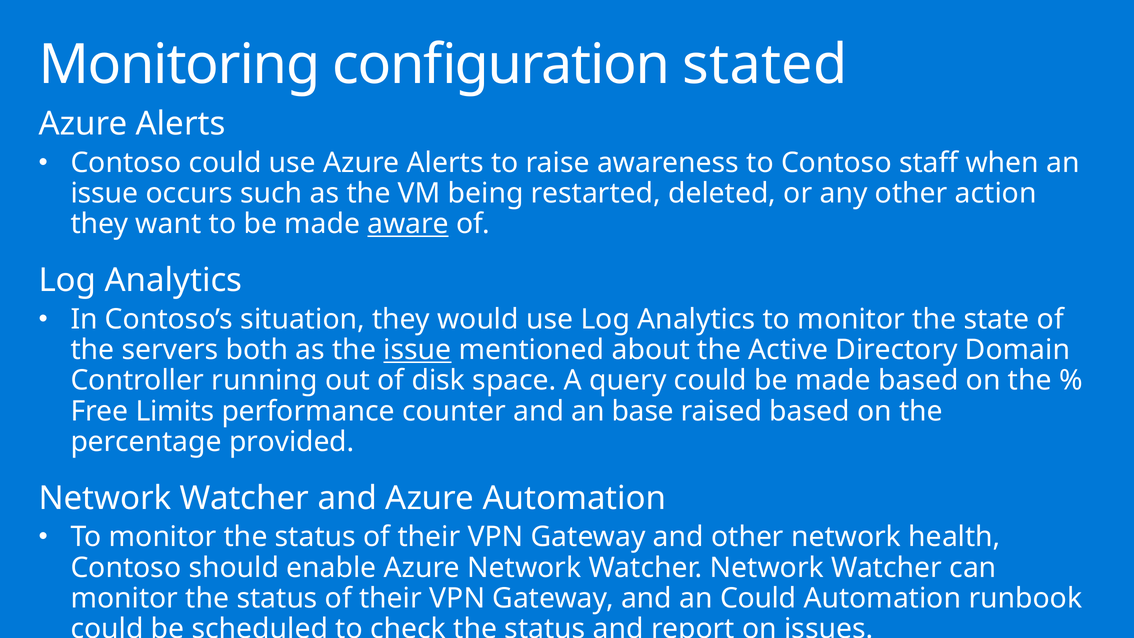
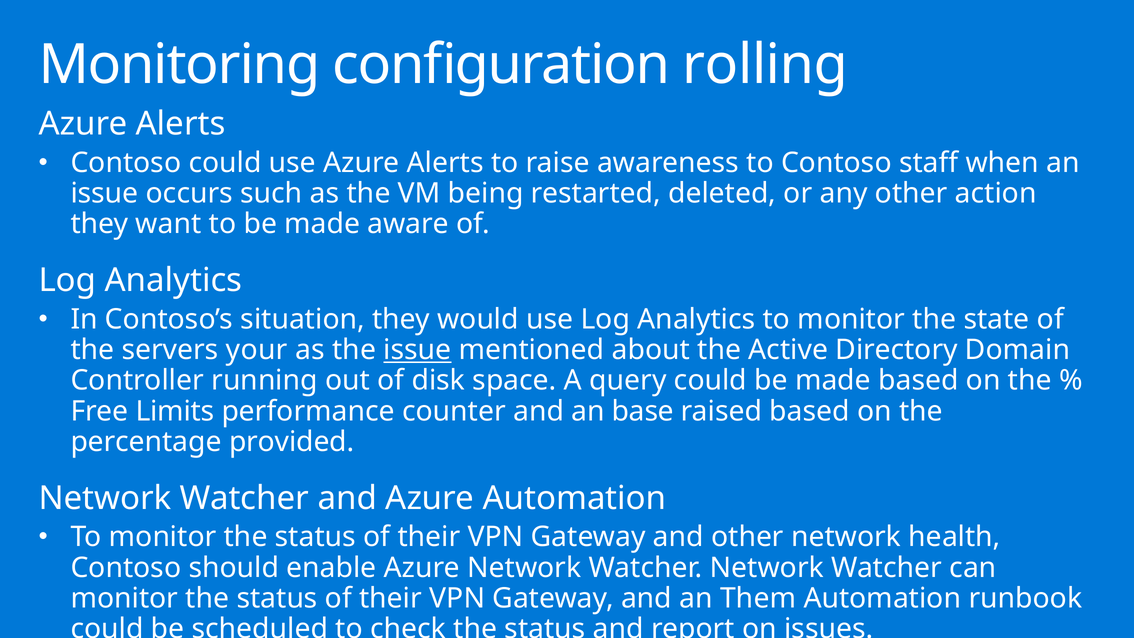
stated: stated -> rolling (765, 65)
aware underline: present -> none (408, 224)
both: both -> your (257, 350)
an Could: Could -> Them (758, 598)
